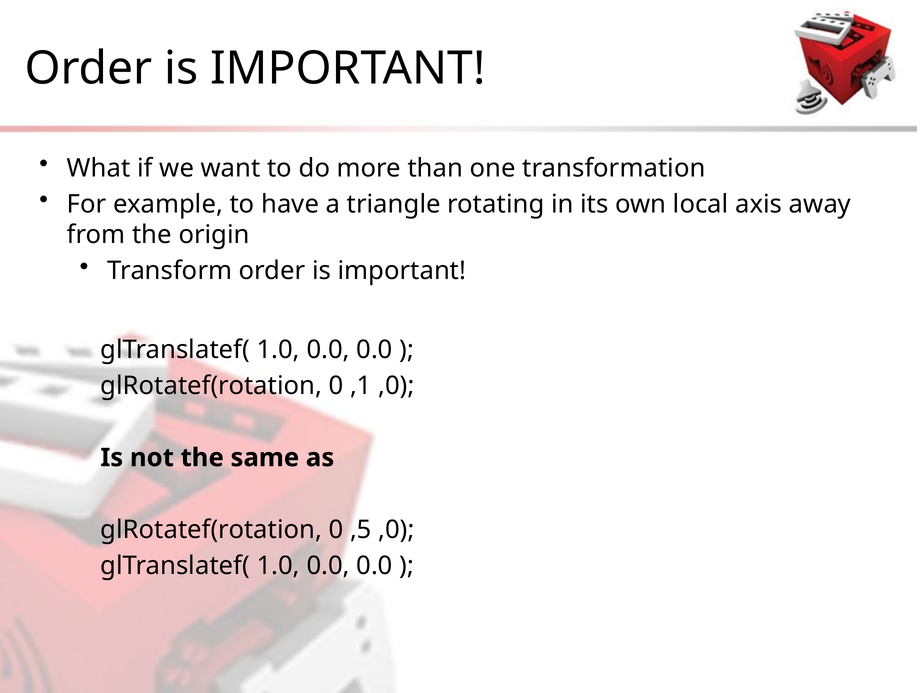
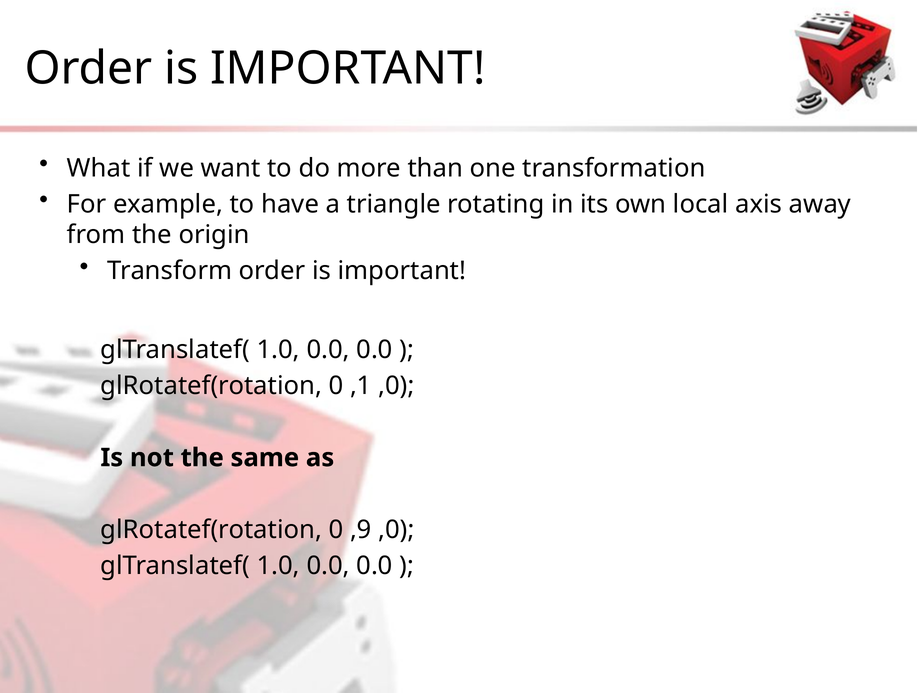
,5: ,5 -> ,9 (361, 530)
